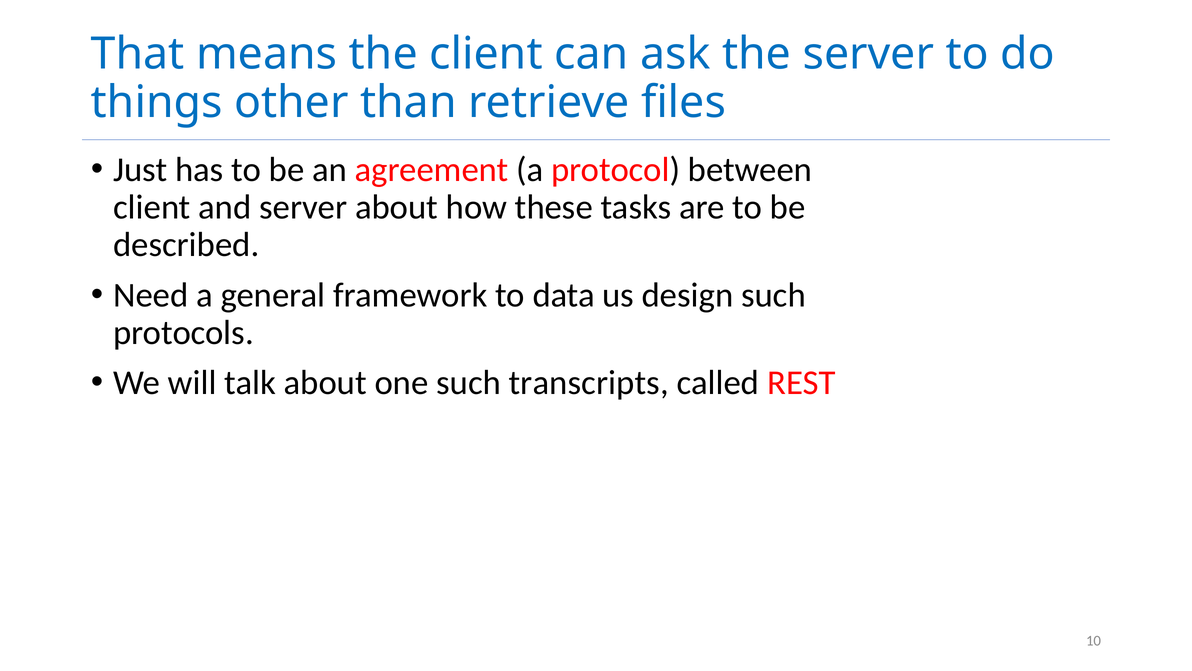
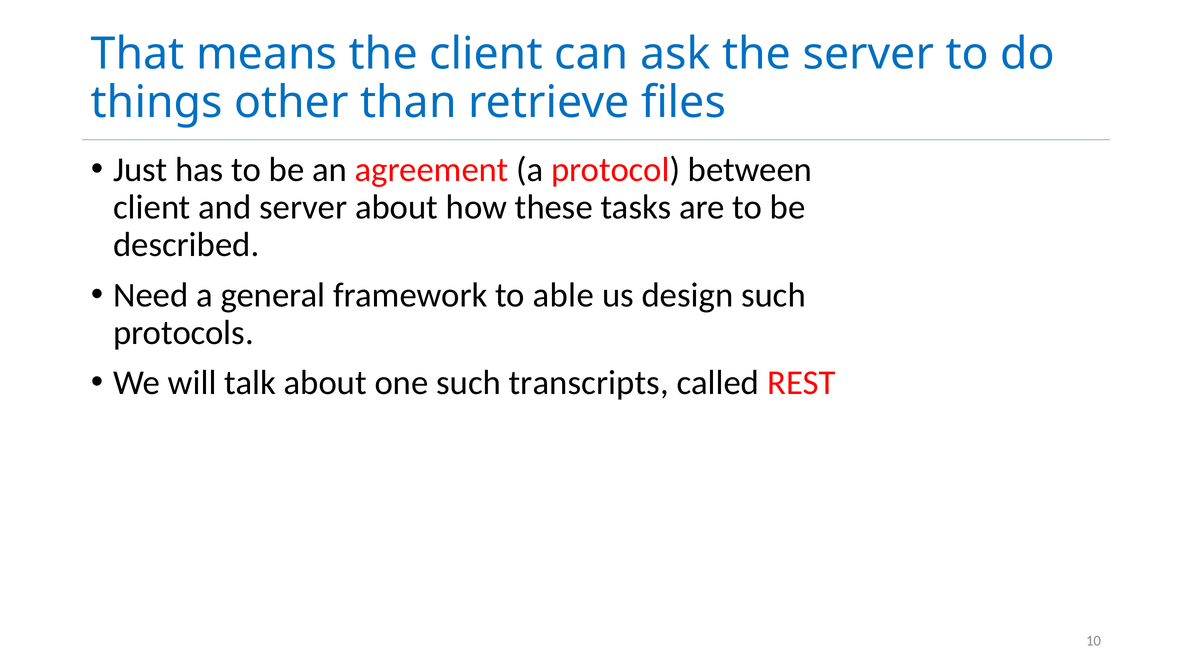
data: data -> able (563, 295)
